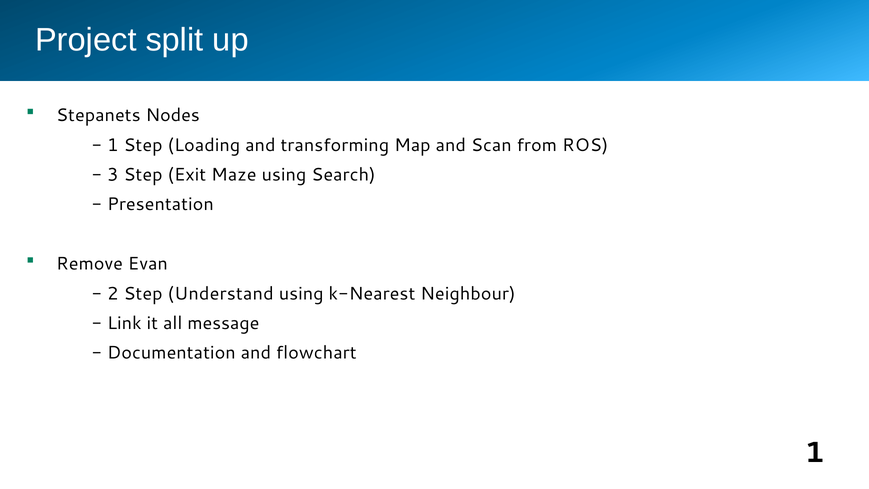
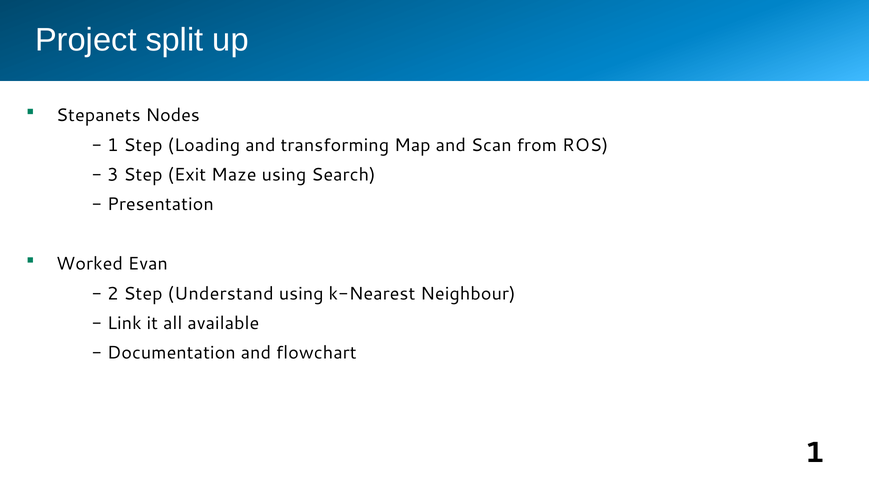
Remove: Remove -> Worked (90, 264)
message: message -> available (223, 323)
